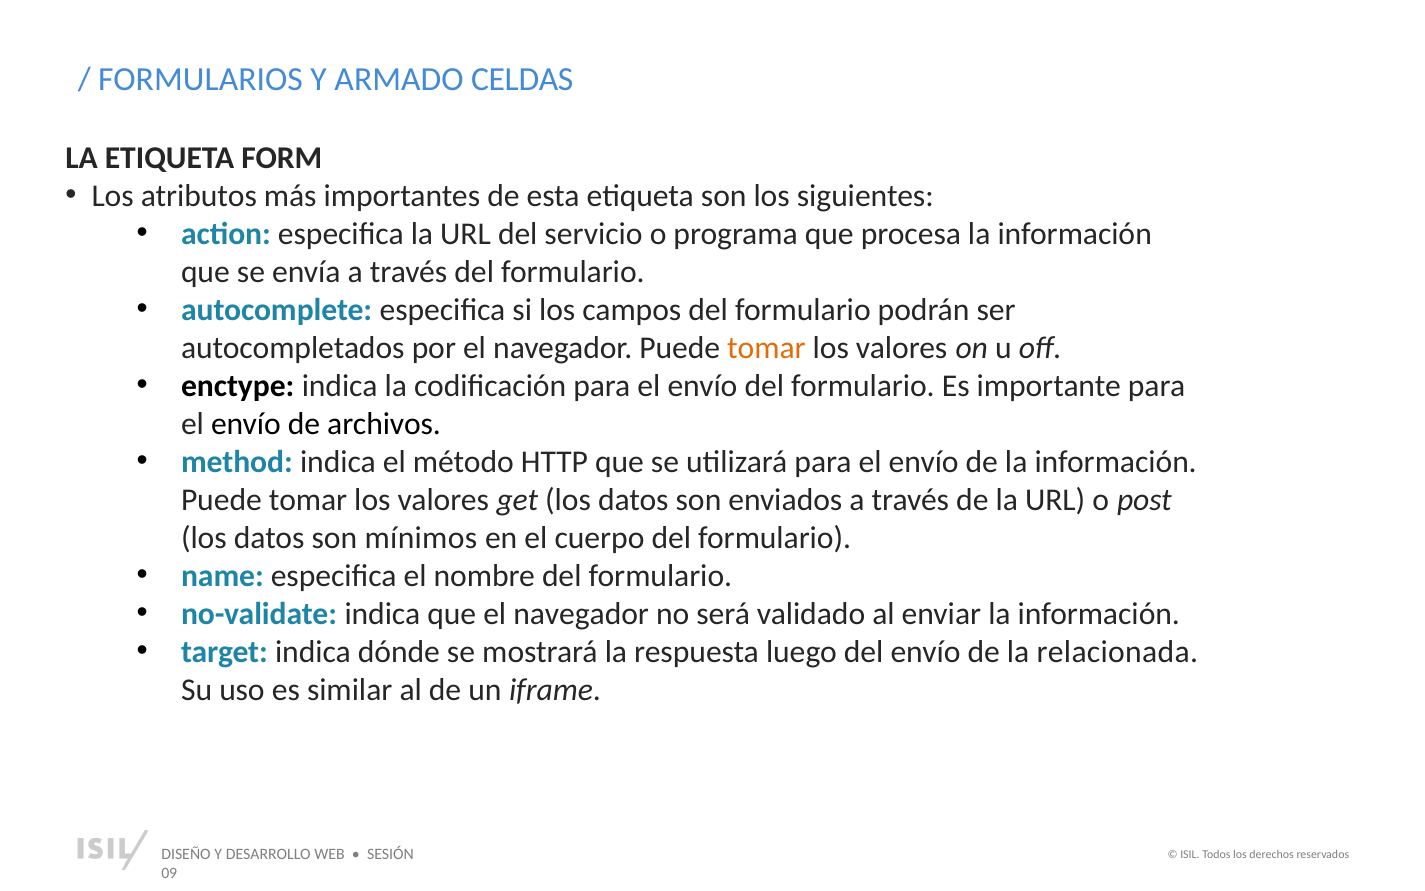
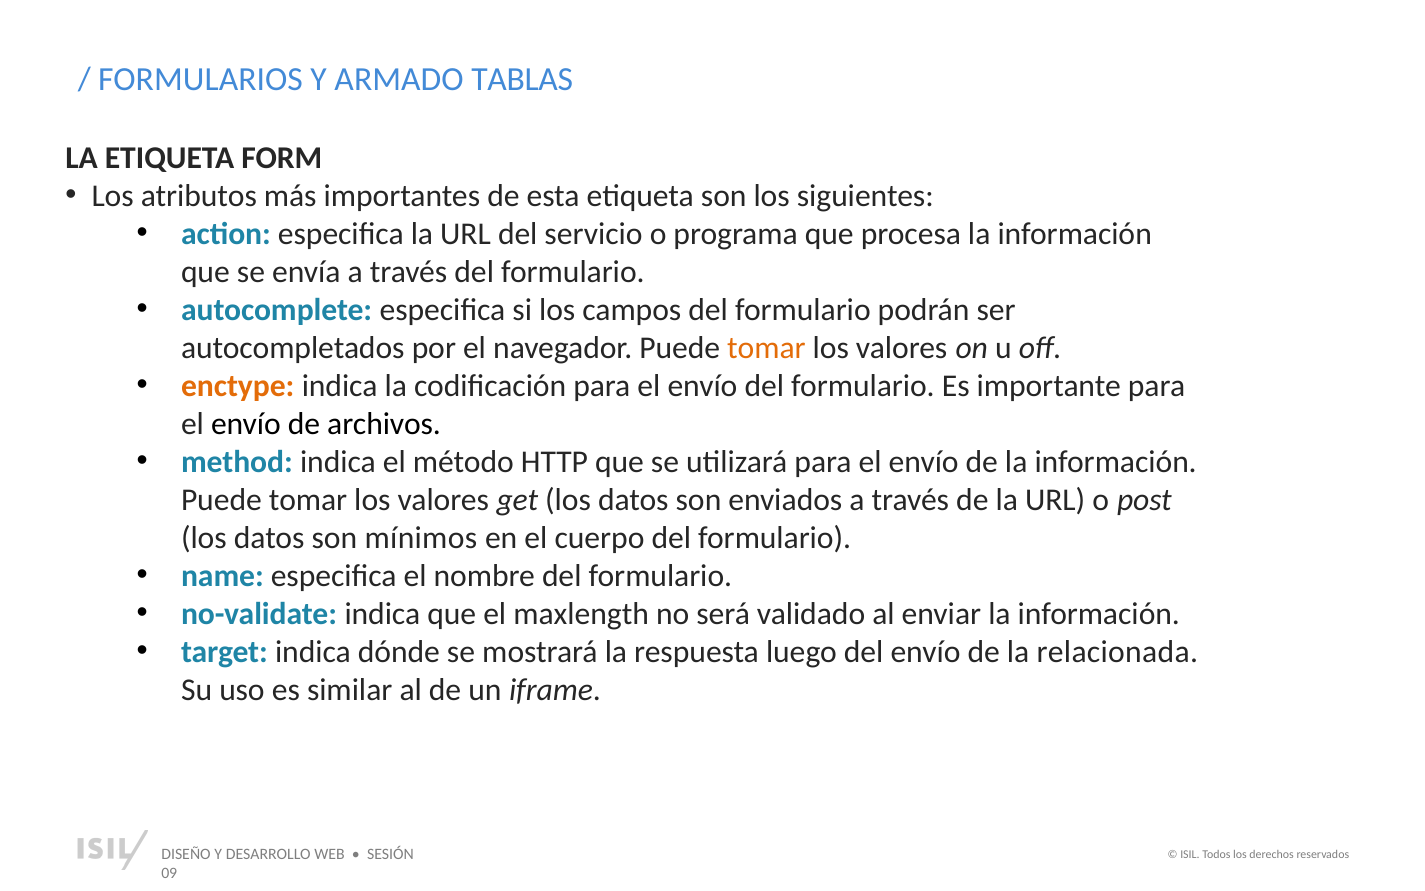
CELDAS: CELDAS -> TABLAS (522, 80)
enctype colour: black -> orange (238, 386)
que el navegador: navegador -> maxlength (581, 613)
